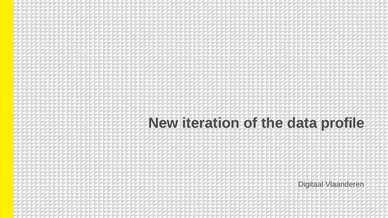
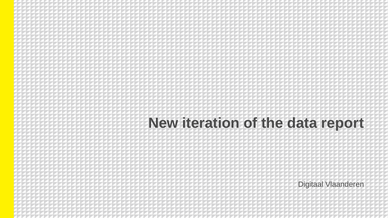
profile: profile -> report (343, 123)
